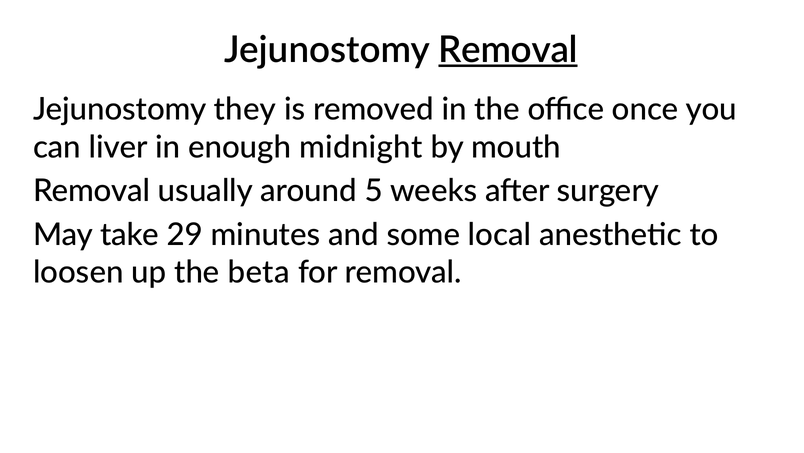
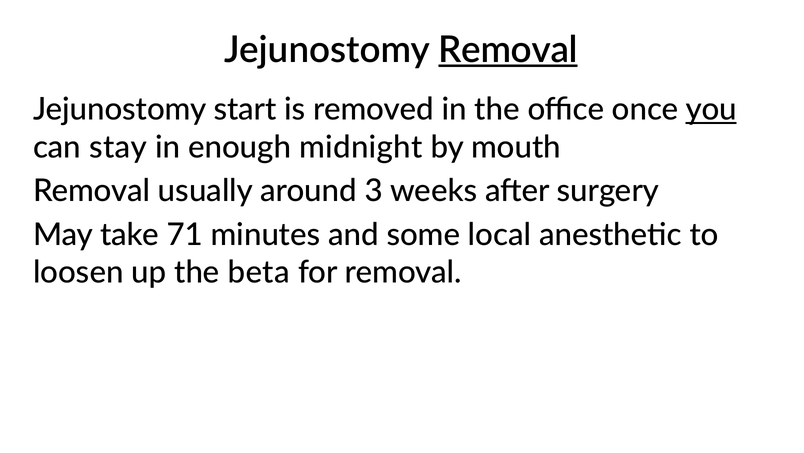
they: they -> start (245, 109)
you underline: none -> present (711, 109)
liver: liver -> stay (118, 147)
5: 5 -> 3 (374, 191)
29: 29 -> 71 (185, 235)
